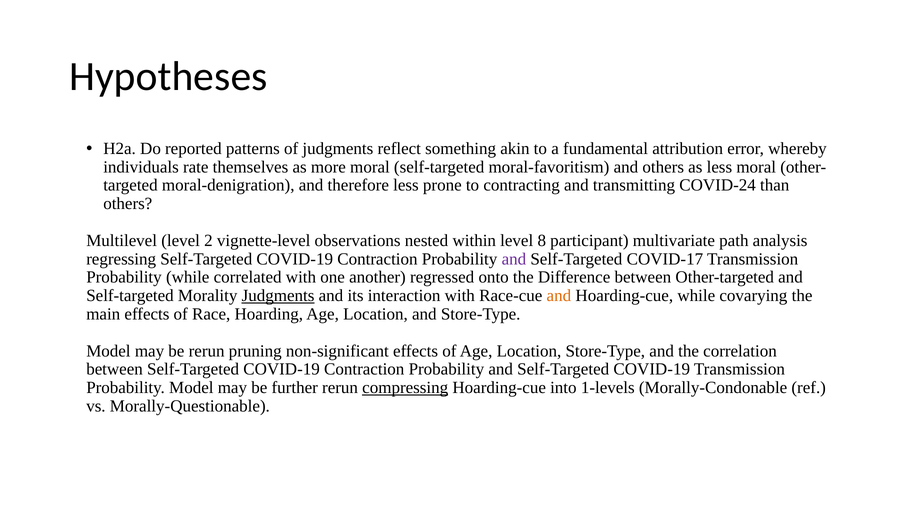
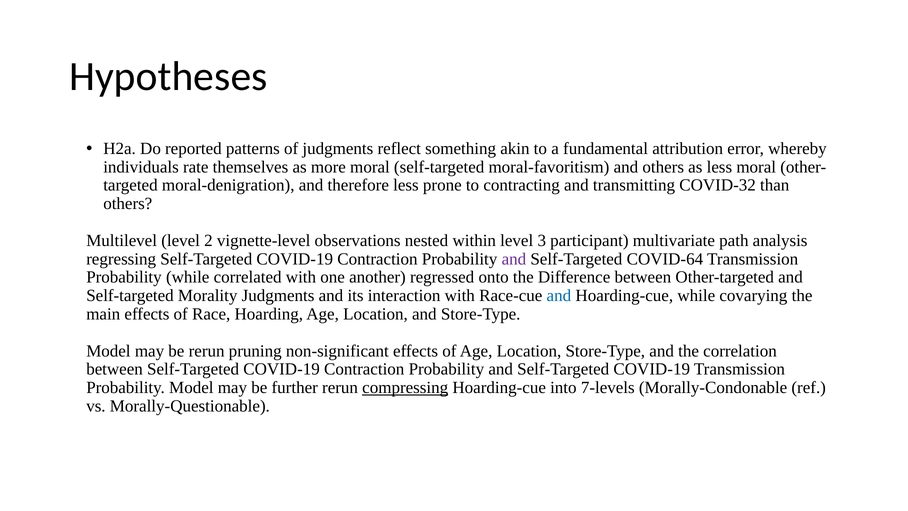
COVID-24: COVID-24 -> COVID-32 (718, 185)
8: 8 -> 3 (542, 240)
COVID-17: COVID-17 -> COVID-64 (665, 259)
Judgments underline: present -> none (278, 296)
and colour: orange -> blue (559, 296)
1-levels: 1-levels -> 7-levels (608, 388)
